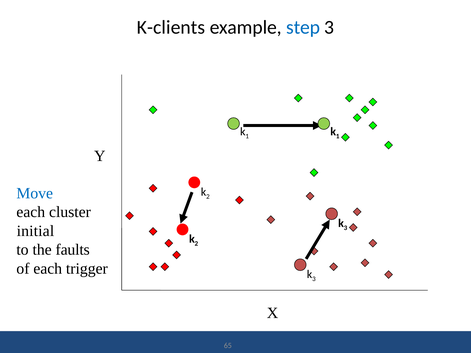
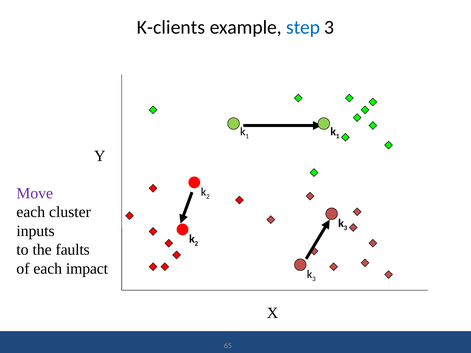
Move colour: blue -> purple (35, 193)
initial: initial -> inputs (36, 231)
trigger: trigger -> impact (87, 269)
